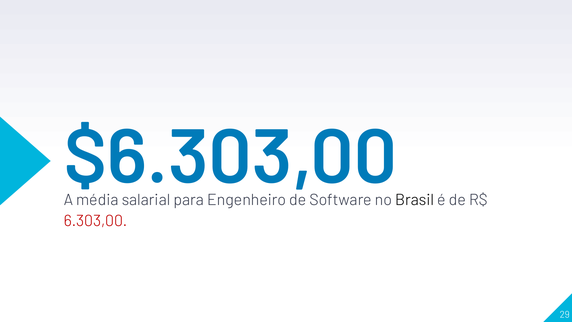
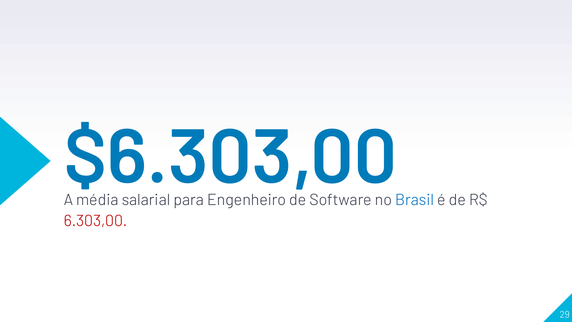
Brasil colour: black -> blue (415, 200)
